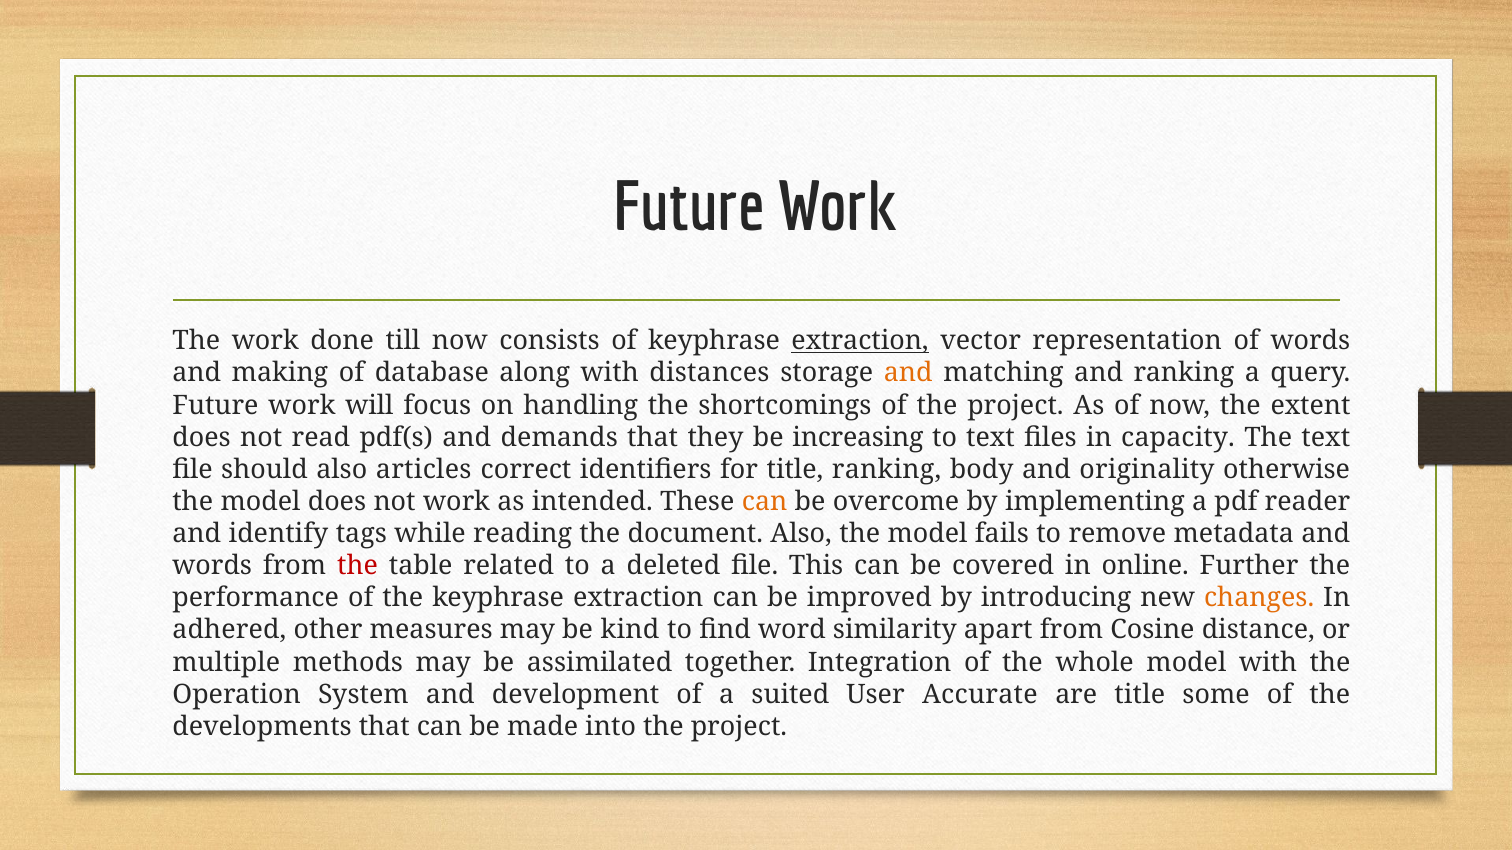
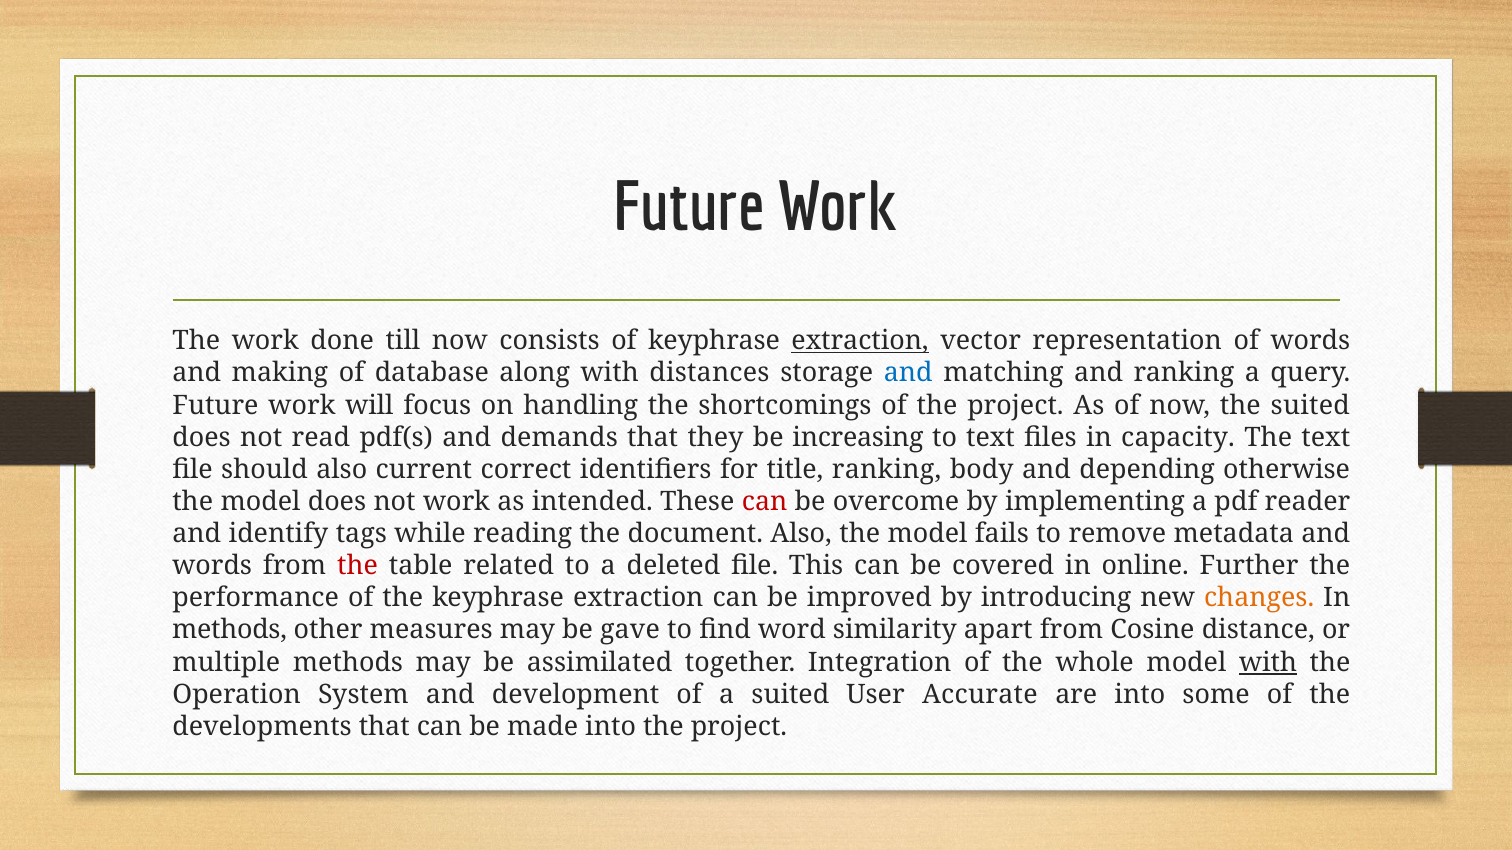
and colour: orange -> blue (908, 373)
the extent: extent -> suited (1310, 405)
articles: articles -> current (424, 470)
originality: originality -> depending (1147, 470)
can colour: orange -> red (765, 502)
adhered: adhered -> methods (230, 630)
kind: kind -> gave (630, 630)
with underline: none -> present (1268, 663)
are title: title -> into (1140, 695)
